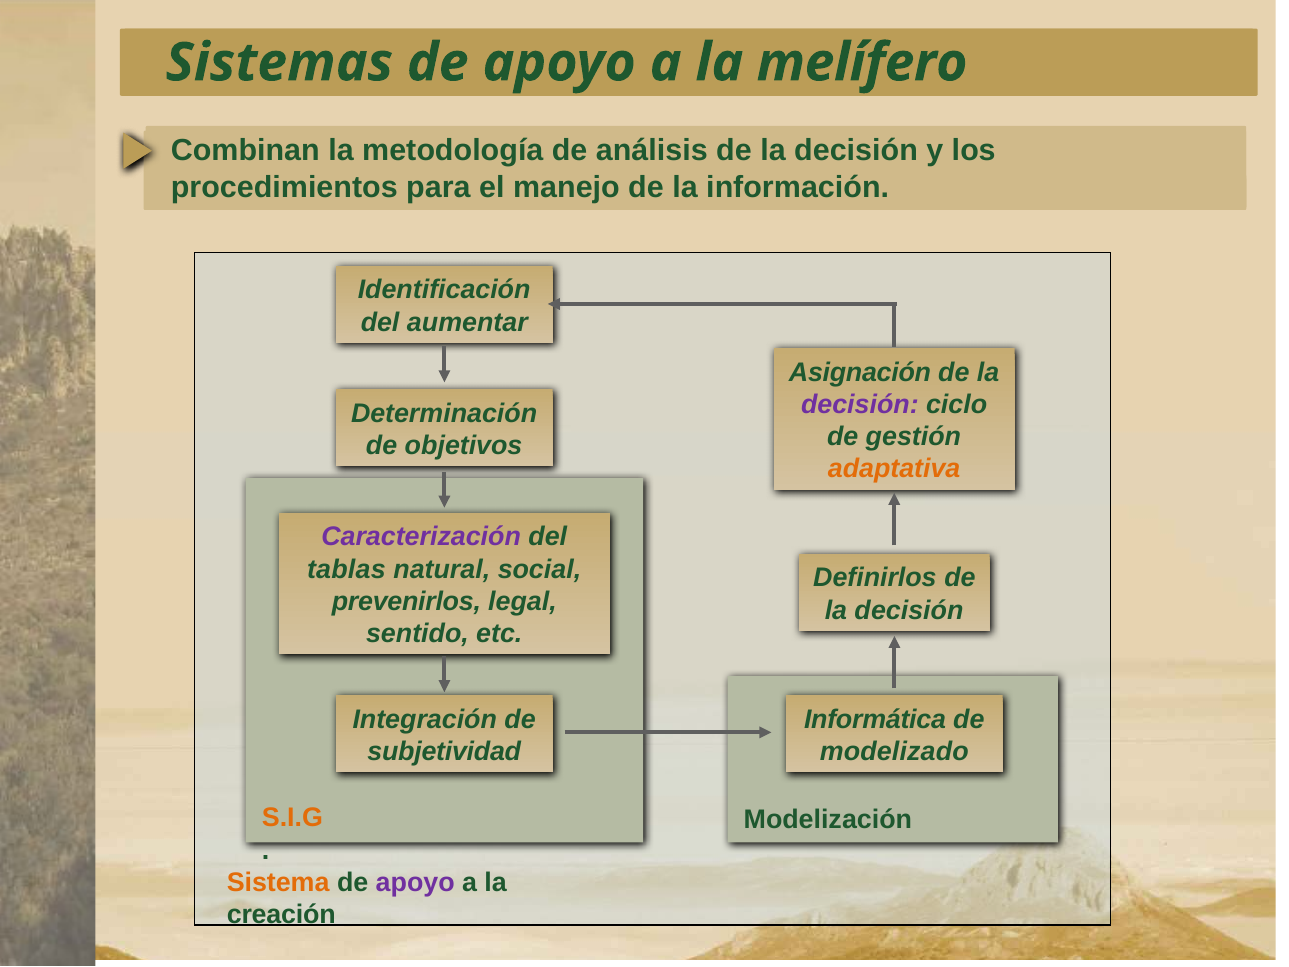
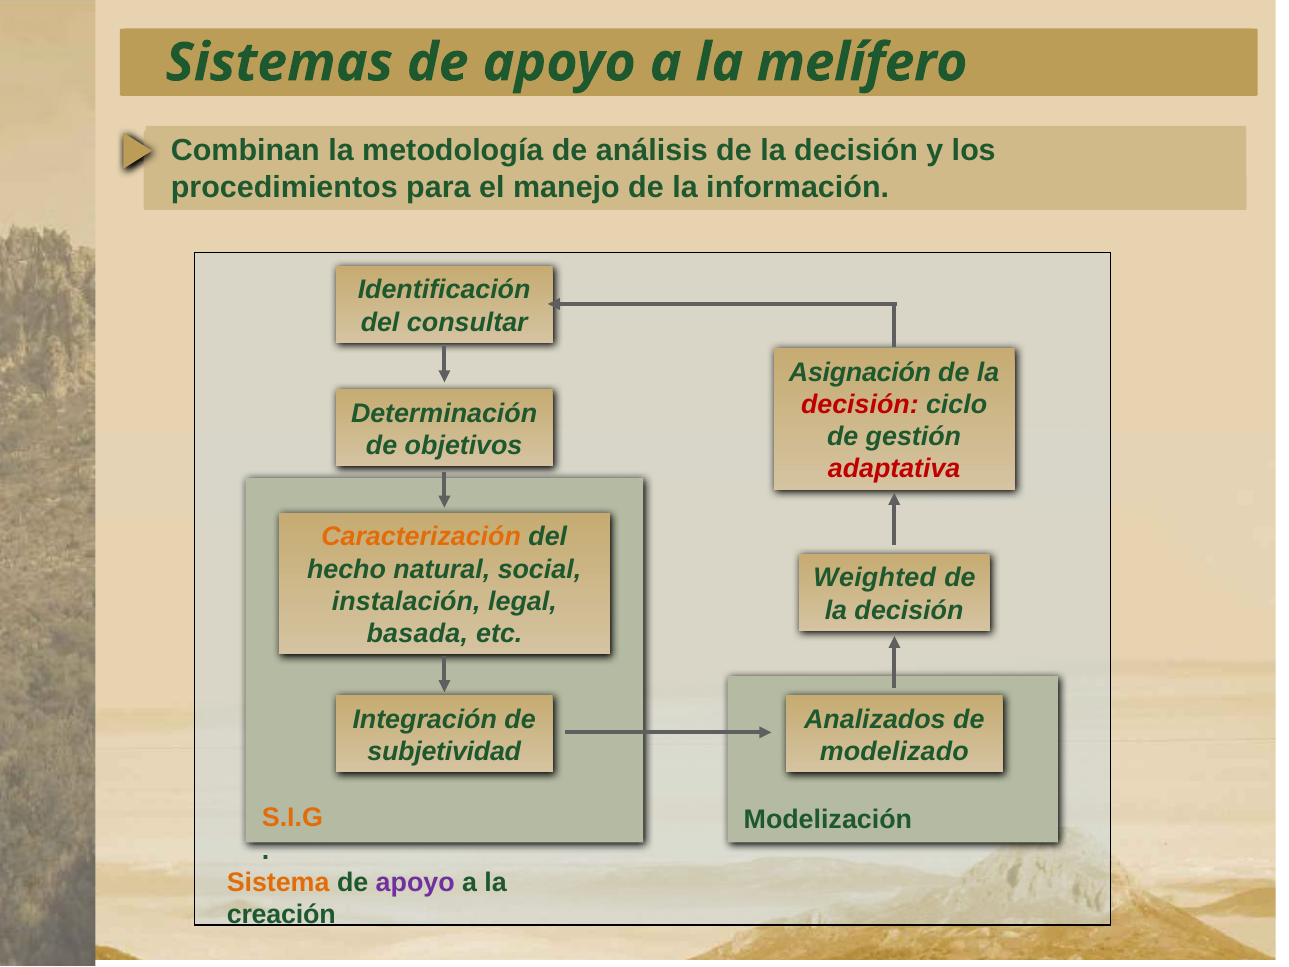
aumentar: aumentar -> consultar (467, 322)
decisión colour: purple -> red (860, 404)
adaptativa colour: orange -> red (894, 469)
Caracterización colour: purple -> orange (421, 537)
tablas: tablas -> hecho (347, 569)
Definirlos: Definirlos -> Weighted (875, 578)
prevenirlos: prevenirlos -> instalación (406, 601)
sentido: sentido -> basada (417, 634)
Informática: Informática -> Analizados (875, 719)
